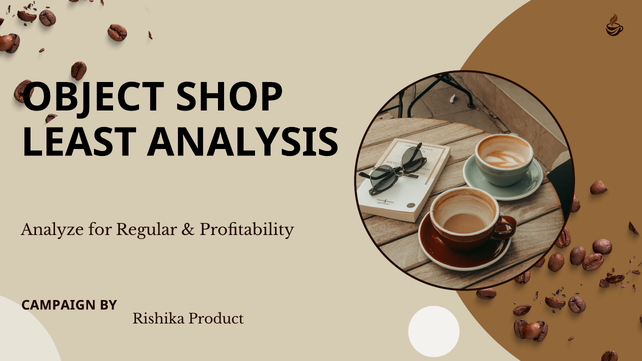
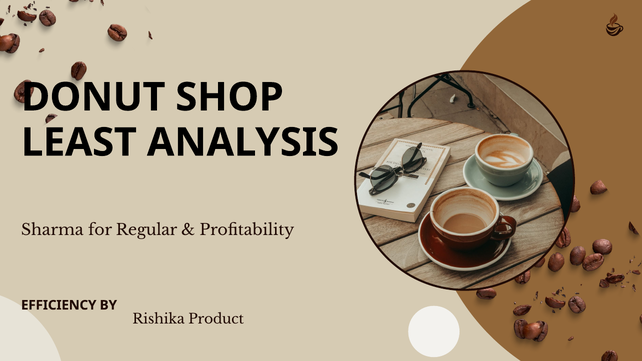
OBJECT: OBJECT -> DONUT (93, 97)
Analyze: Analyze -> Sharma (52, 230)
CAMPAIGN: CAMPAIGN -> EFFICIENCY (59, 305)
